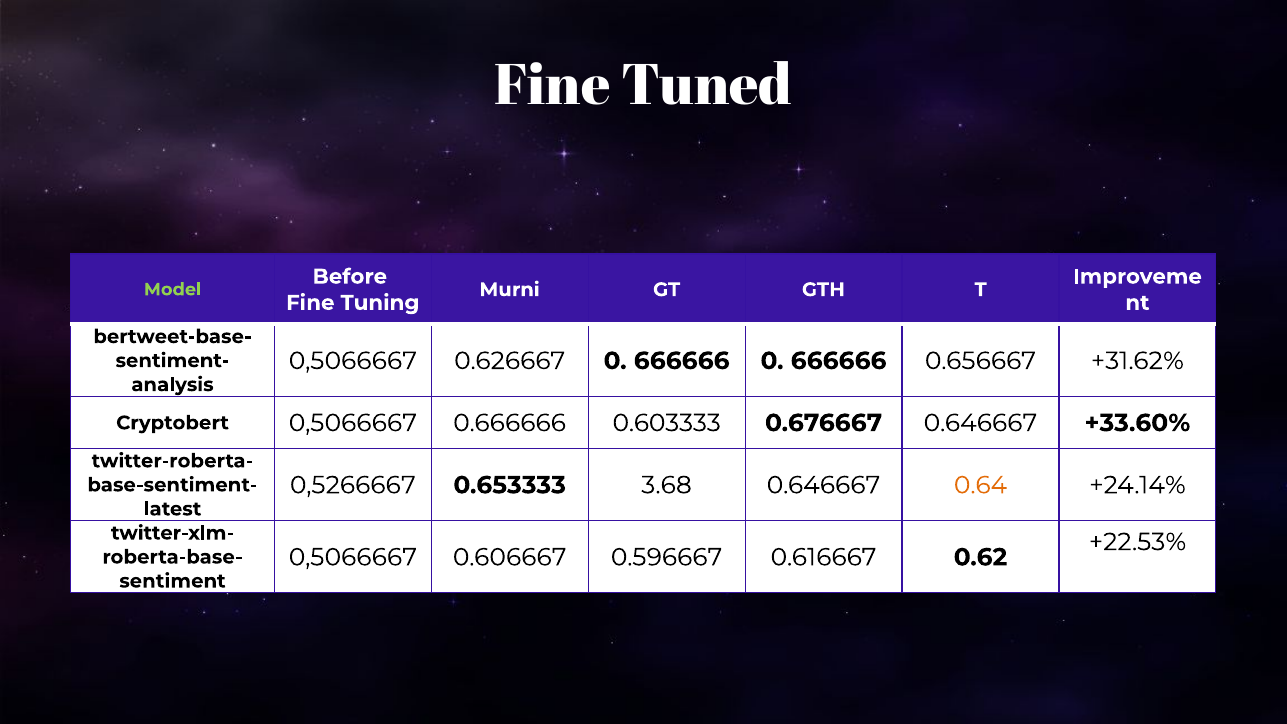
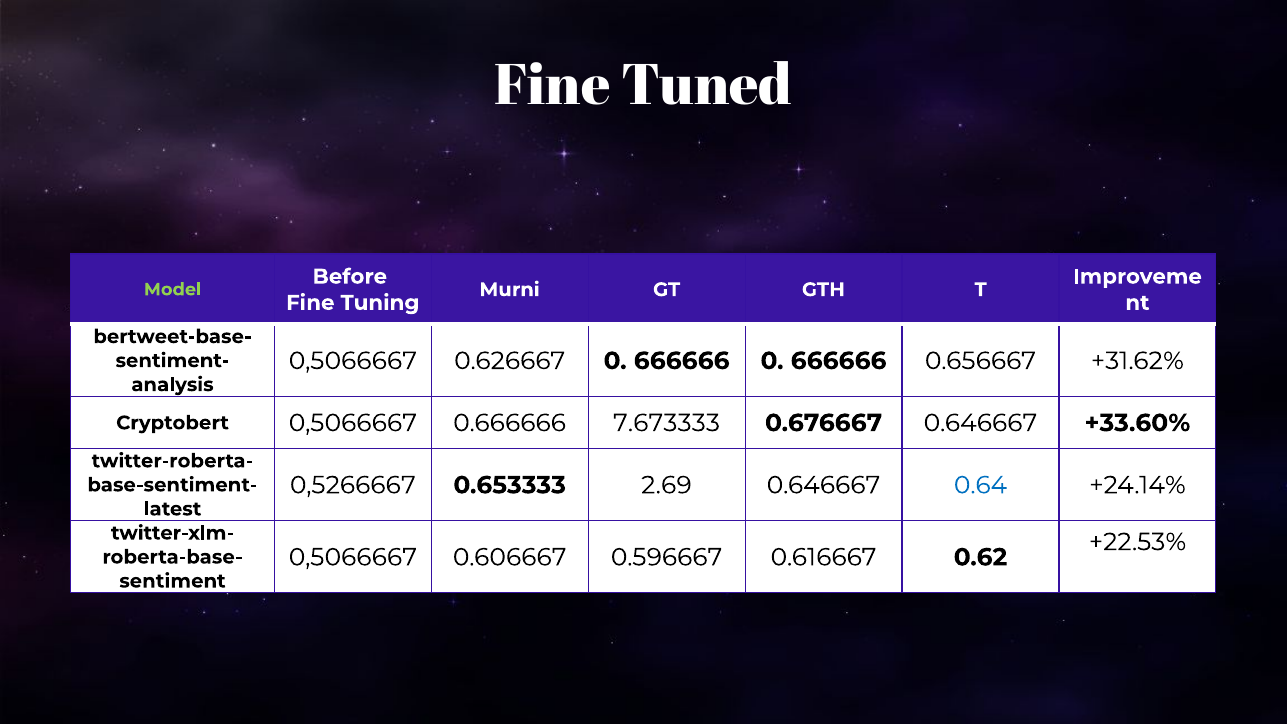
0.603333: 0.603333 -> 7.673333 (667, 423)
3.68: 3.68 -> 2.69 (666, 485)
0.64 colour: orange -> blue (980, 485)
